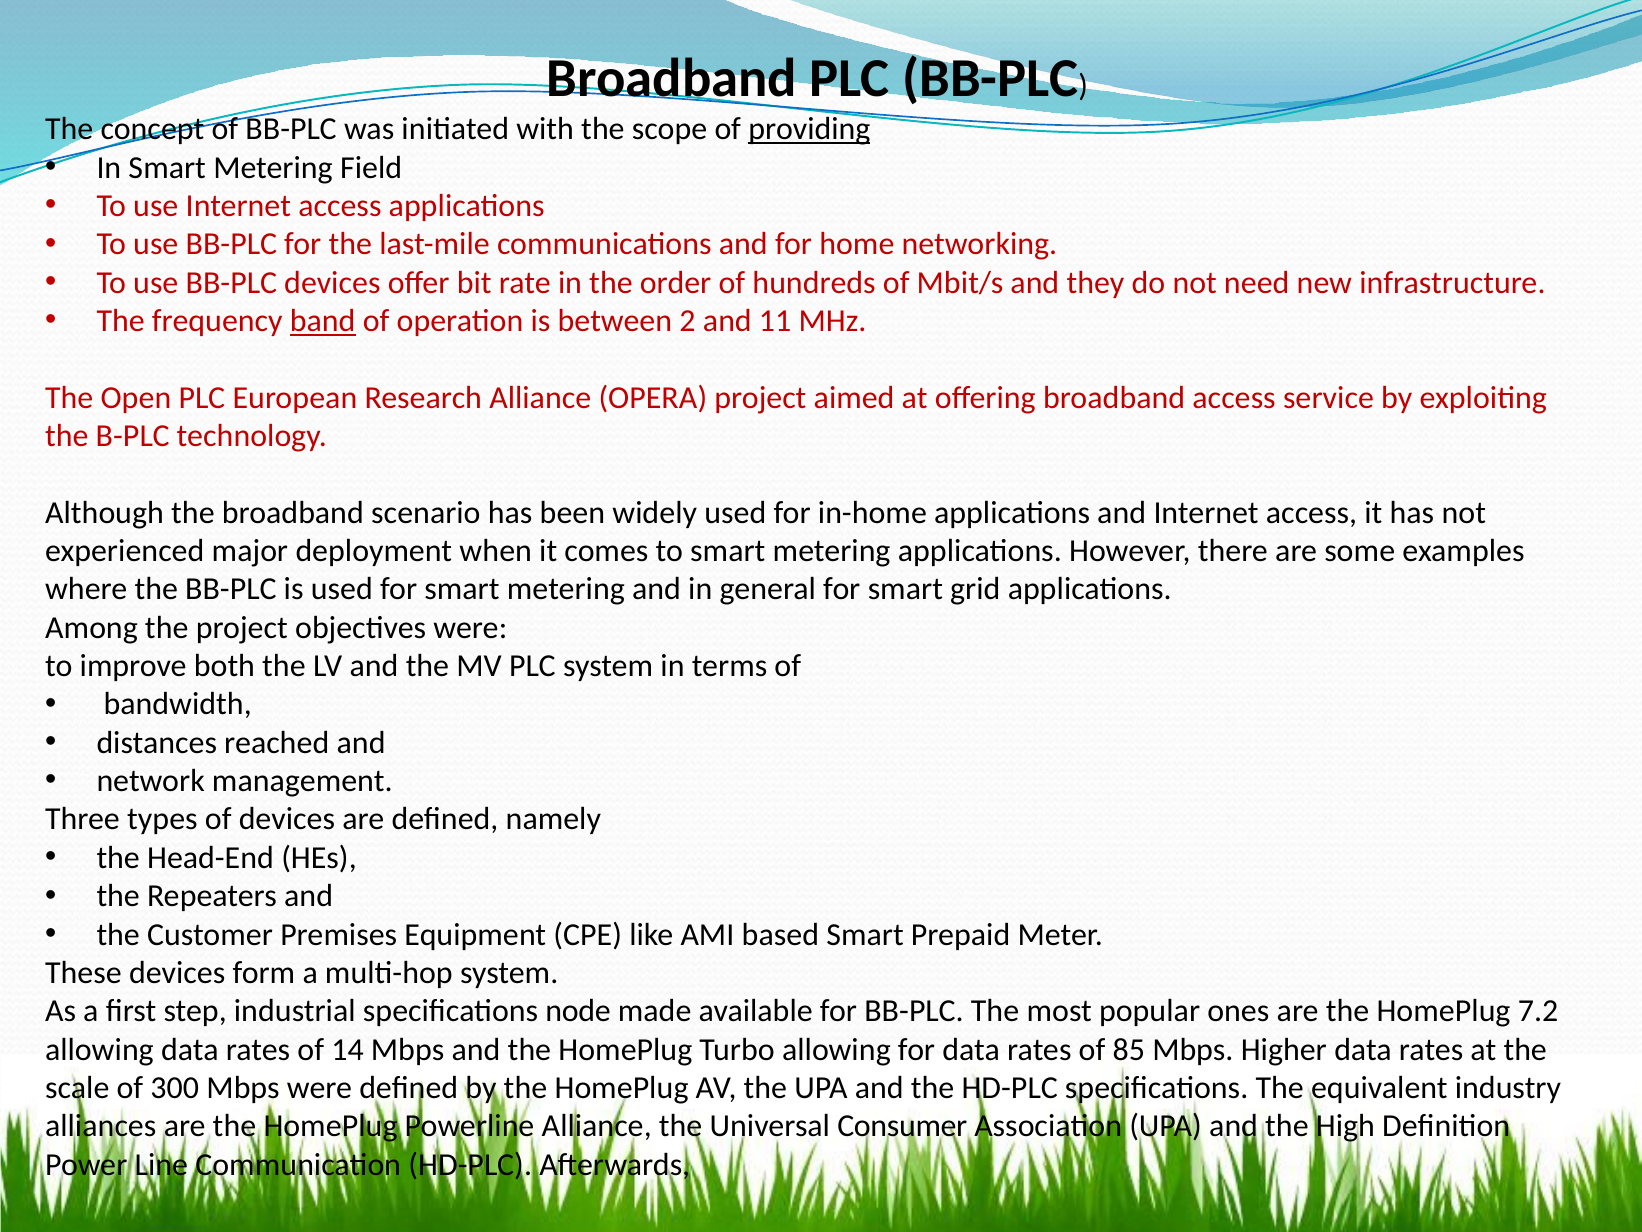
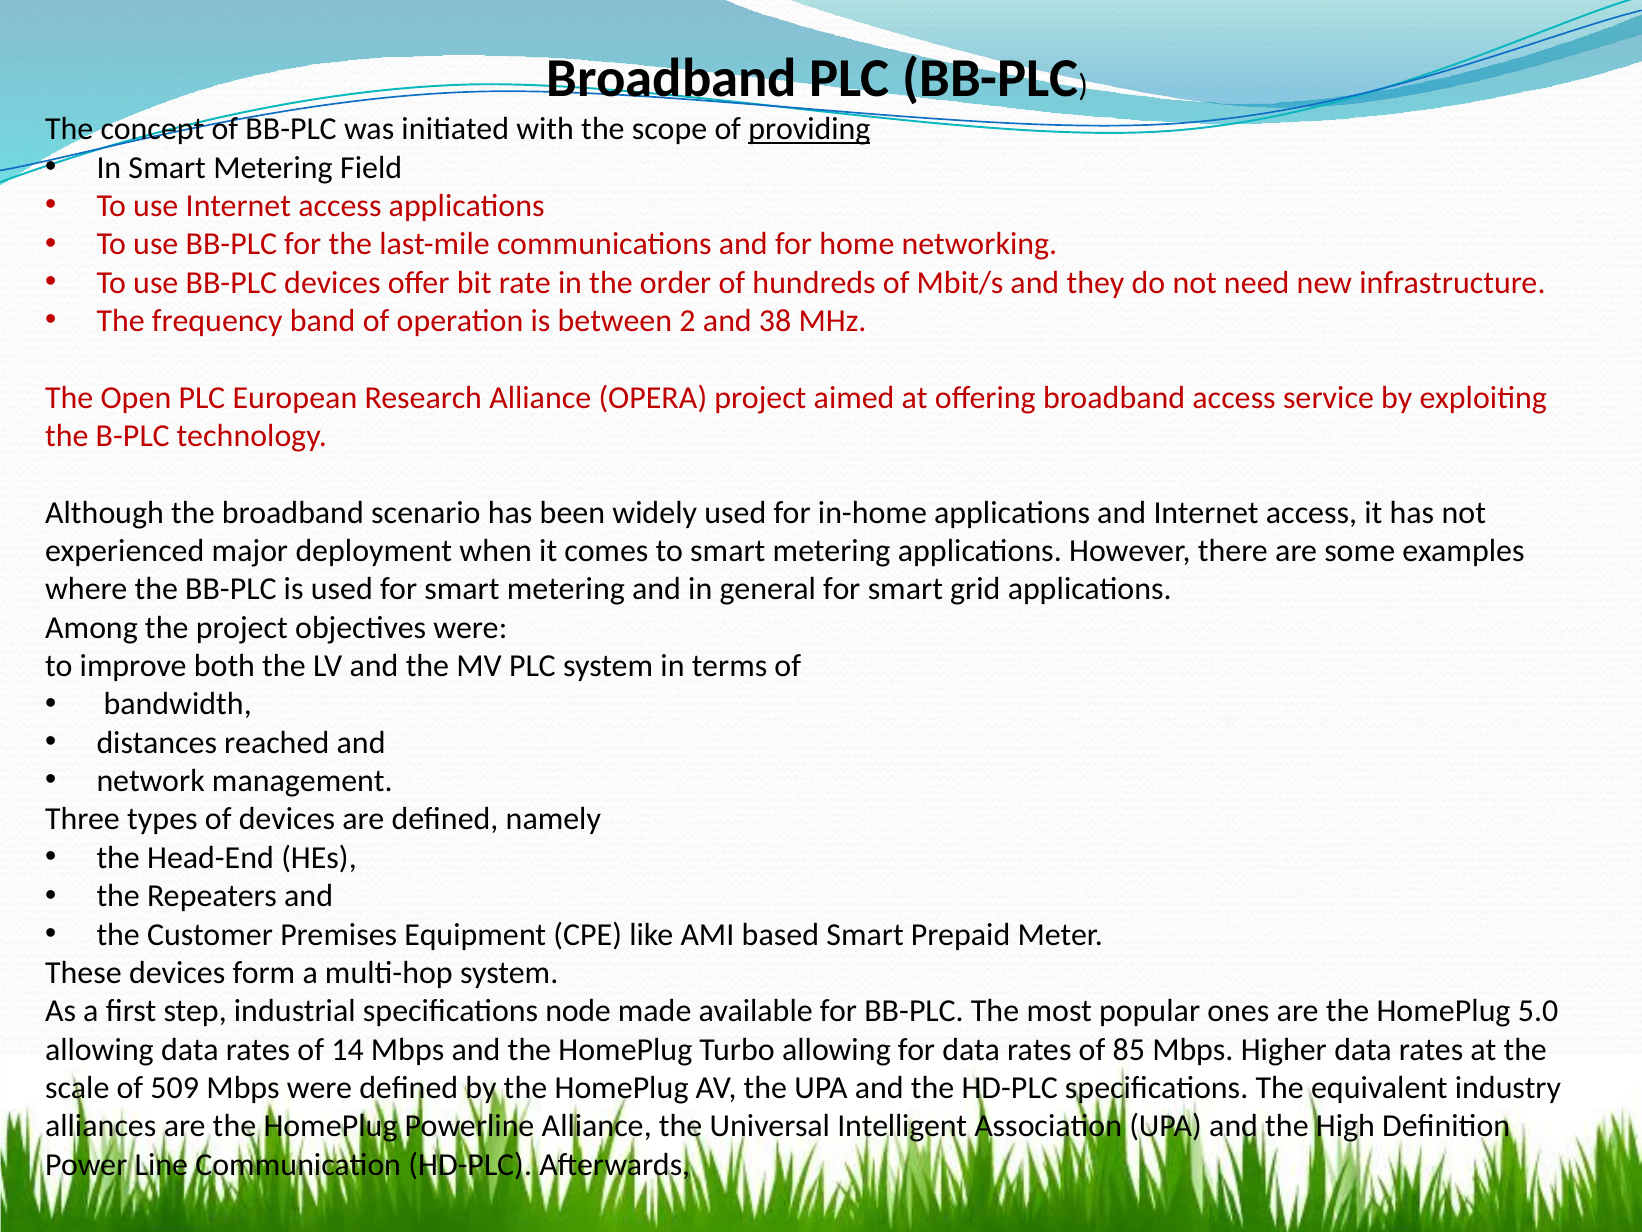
band underline: present -> none (323, 321)
11: 11 -> 38 (775, 321)
7.2: 7.2 -> 5.0 (1538, 1011)
300: 300 -> 509 (175, 1087)
Consumer: Consumer -> Intelligent (902, 1126)
